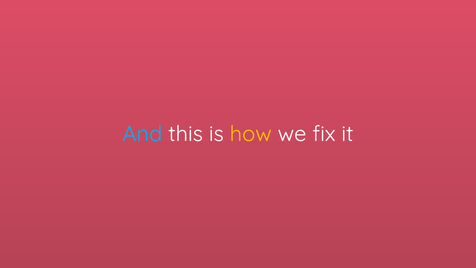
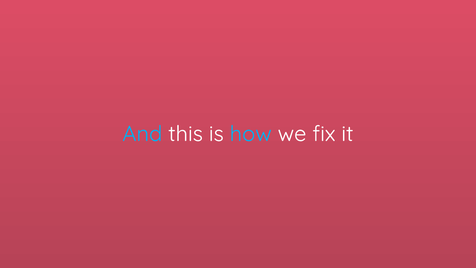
how colour: yellow -> light blue (251, 134)
